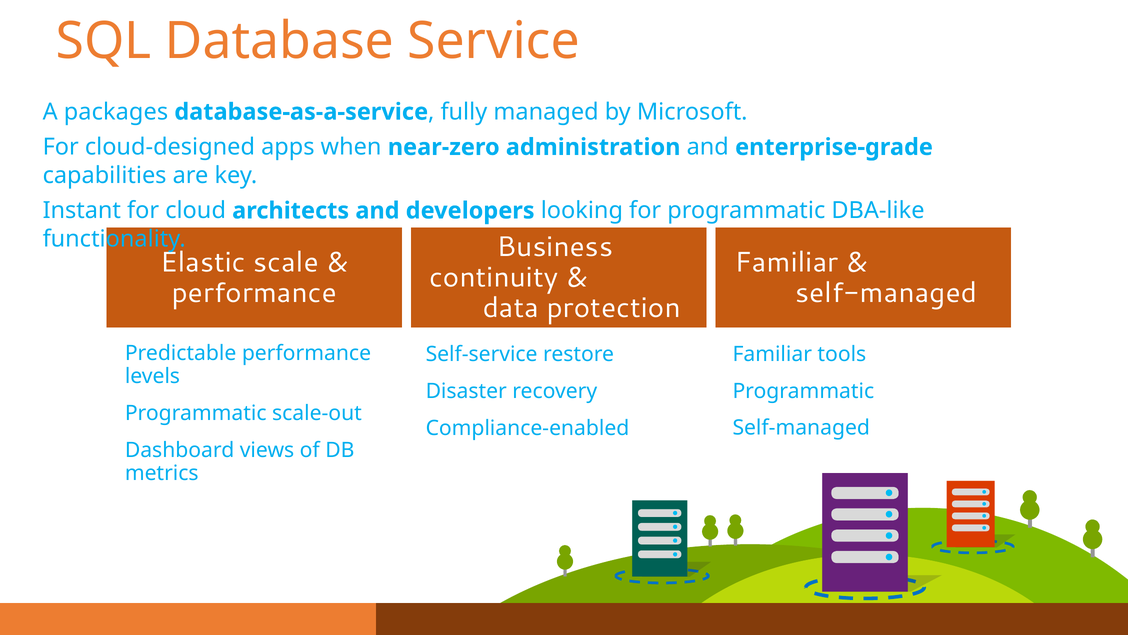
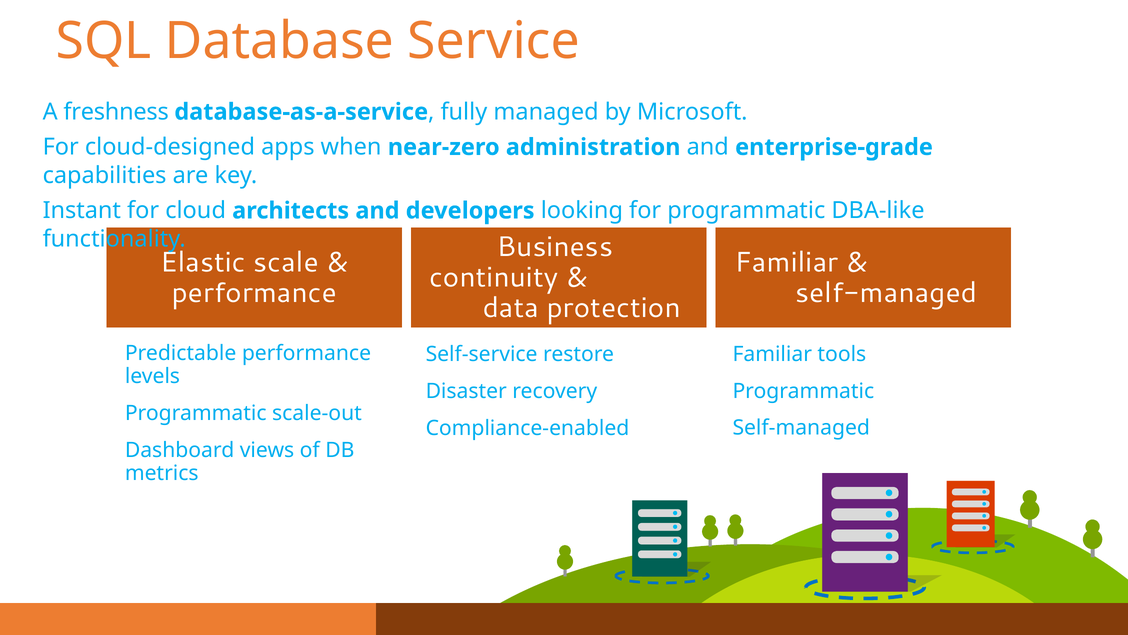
packages: packages -> freshness (116, 112)
